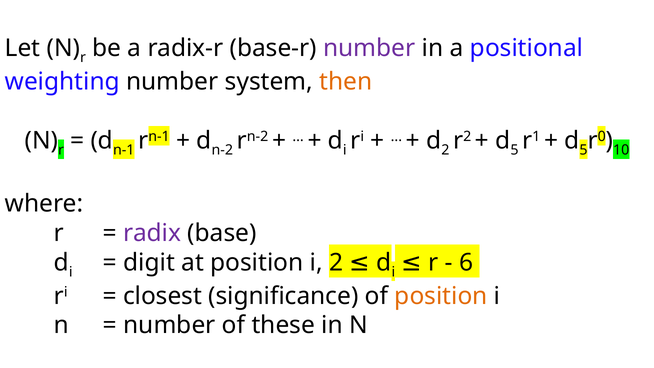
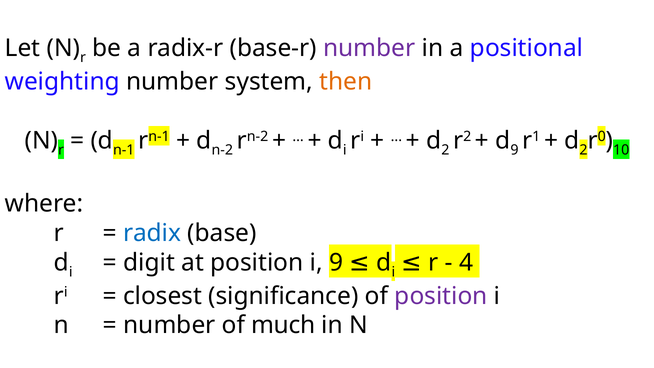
5: 5 -> 9 (514, 150)
5: 5 -> 2 (584, 150)
radix colour: purple -> blue (152, 233)
6: 6 -> 4 (466, 262)
i 2: 2 -> 9 (336, 262)
position colour: orange -> purple (441, 296)
these: these -> much (283, 325)
